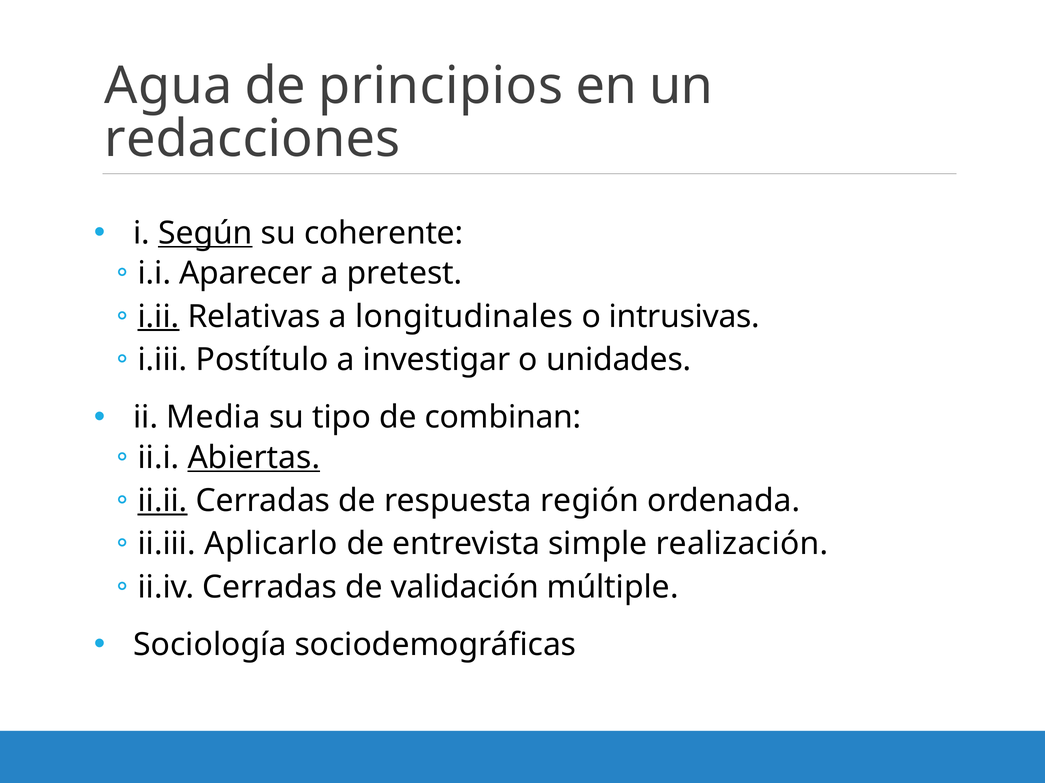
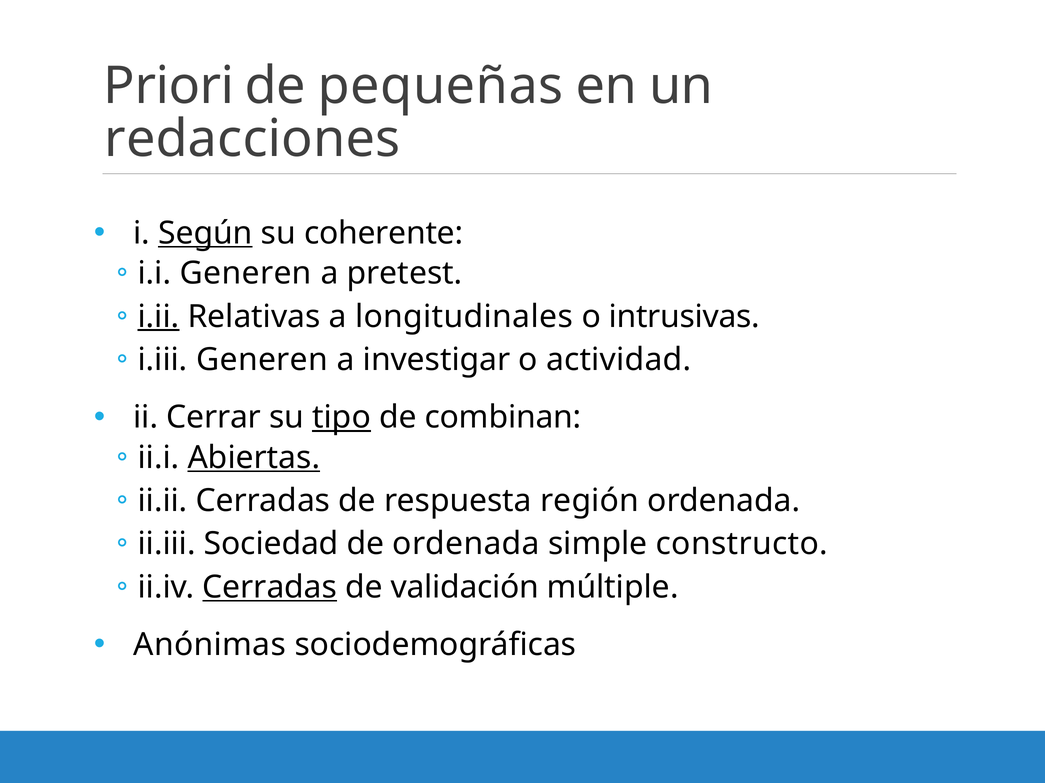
Agua: Agua -> Priori (169, 86)
principios: principios -> pequeñas (441, 86)
i.i Aparecer: Aparecer -> Generen (246, 274)
i.iii Postítulo: Postítulo -> Generen (262, 360)
unidades: unidades -> actividad (619, 360)
Media: Media -> Cerrar (214, 418)
tipo underline: none -> present (342, 418)
ii.ii underline: present -> none (163, 501)
Aplicarlo: Aplicarlo -> Sociedad (271, 544)
de entrevista: entrevista -> ordenada (466, 544)
realización: realización -> constructo (742, 544)
Cerradas underline: none -> present (270, 588)
Sociología: Sociología -> Anónimas (210, 645)
